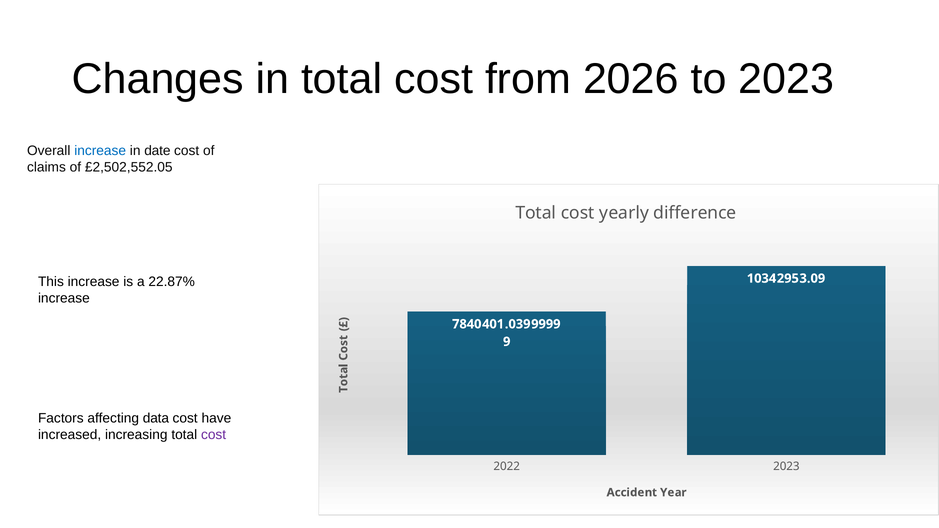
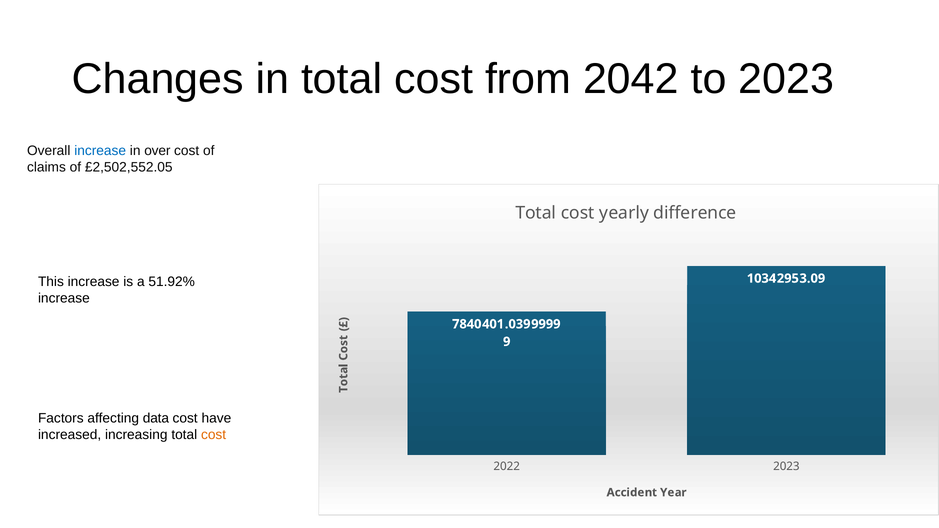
2026: 2026 -> 2042 (631, 79)
date: date -> over (157, 151)
22.87%: 22.87% -> 51.92% (172, 282)
cost colour: purple -> orange (214, 435)
